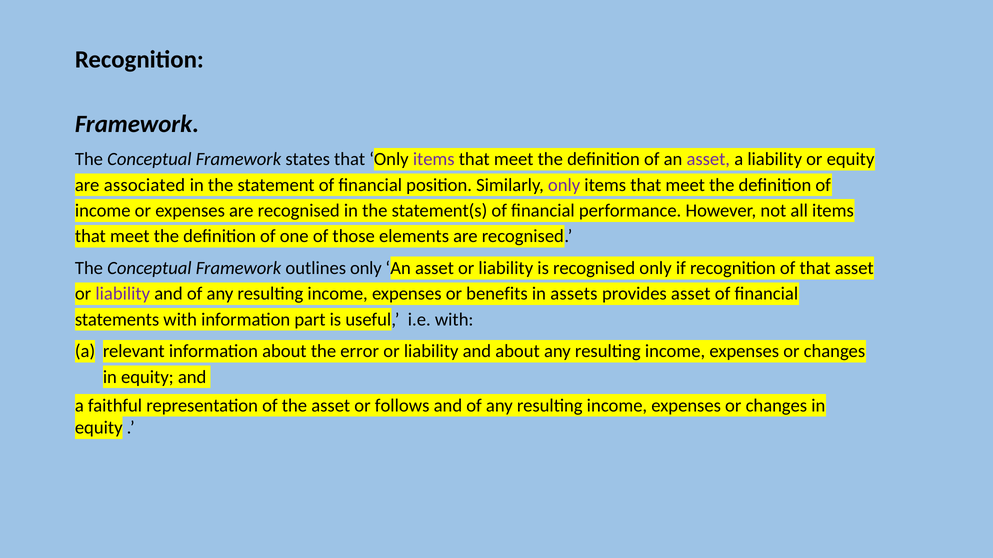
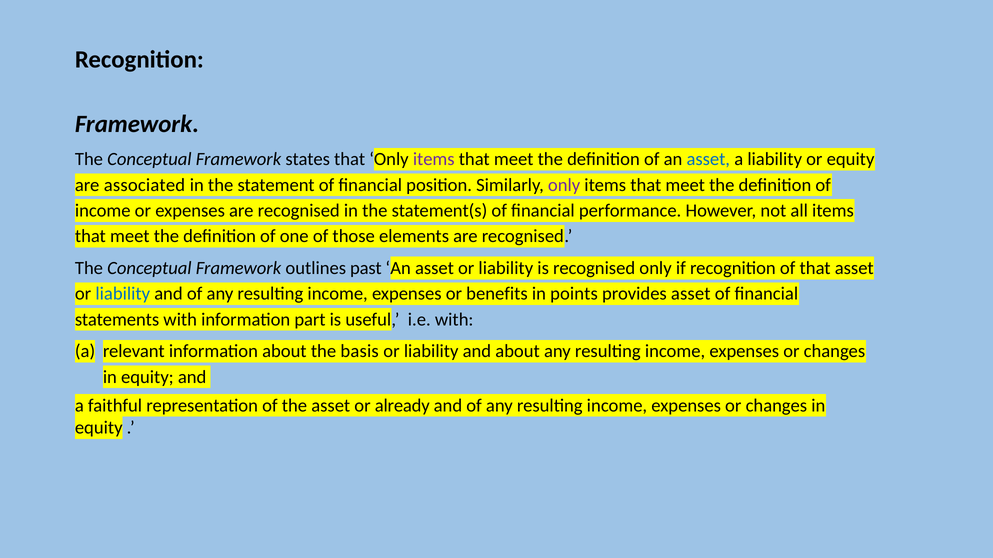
asset colour: purple -> blue (708, 159)
outlines only: only -> past (366, 268)
liability colour: purple -> blue (123, 294)
assets: assets -> points (574, 294)
error: error -> basis (360, 352)
follows: follows -> already (402, 406)
